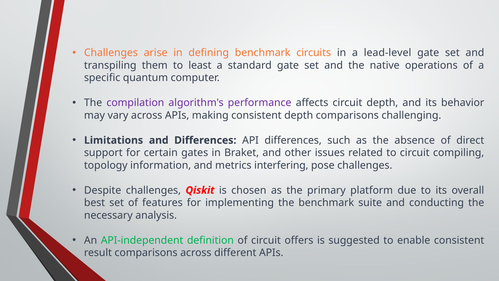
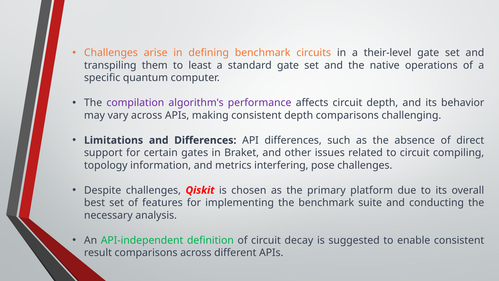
lead-level: lead-level -> their-level (388, 53)
offers: offers -> decay (299, 240)
